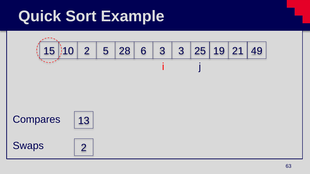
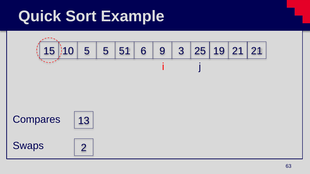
10 2: 2 -> 5 (87, 51)
28: 28 -> 51 (125, 51)
6 3: 3 -> 9 (162, 51)
21 49: 49 -> 21 (257, 51)
